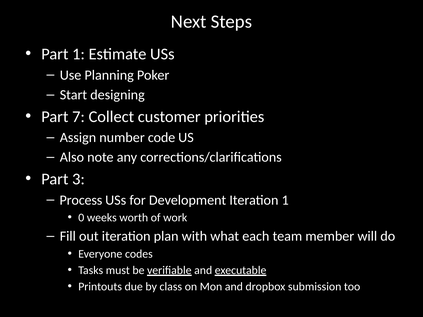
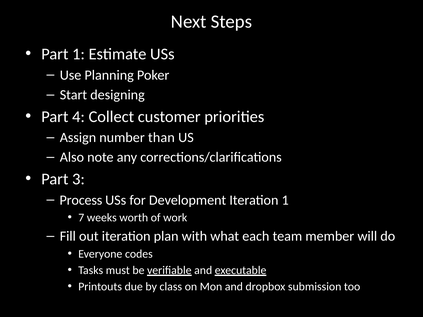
7: 7 -> 4 (78, 117)
code: code -> than (161, 138)
0: 0 -> 7 (81, 218)
